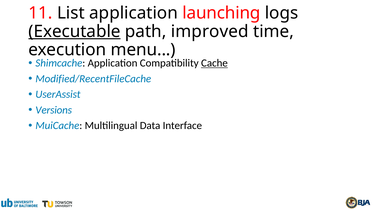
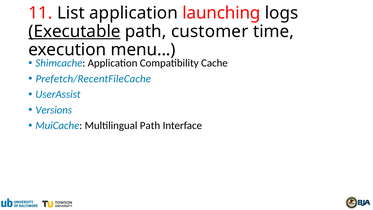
improved: improved -> customer (210, 31)
Cache underline: present -> none (214, 63)
Modified/RecentFileCache: Modified/RecentFileCache -> Prefetch/RecentFileCache (93, 79)
Multilingual Data: Data -> Path (150, 126)
